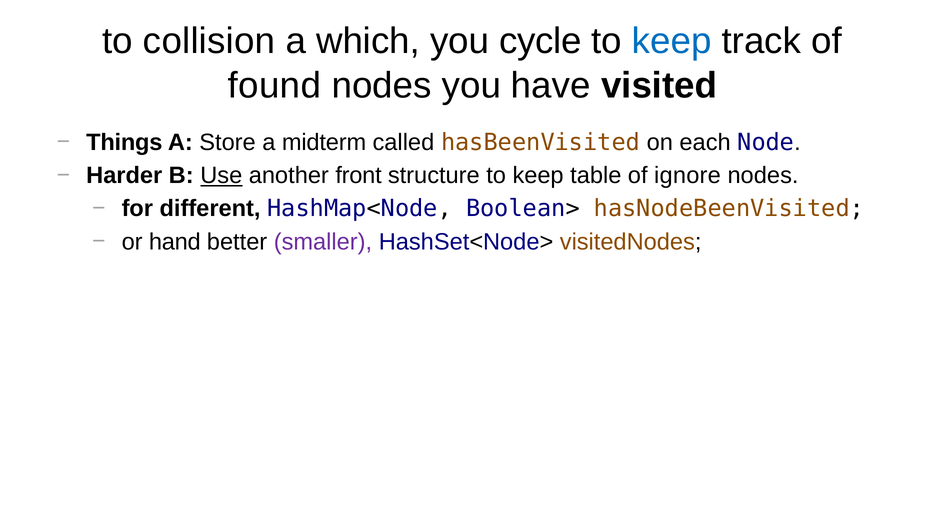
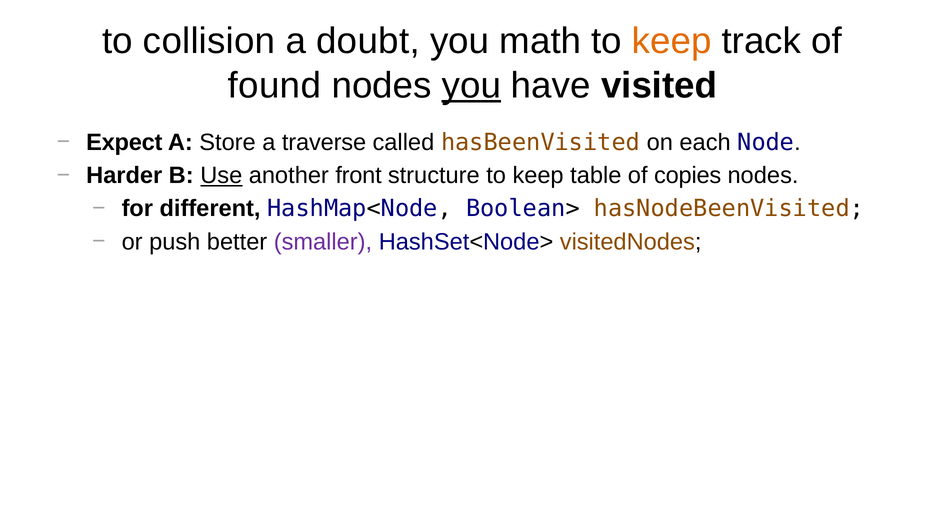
which: which -> doubt (368, 41)
cycle: cycle -> math (540, 41)
keep colour: blue -> orange (672, 41)
you underline: none -> present (471, 85)
Things: Things -> Expect (124, 142)
midterm: midterm -> traverse (324, 142)
ignore: ignore -> copies (688, 175)
hand: hand -> push (175, 242)
